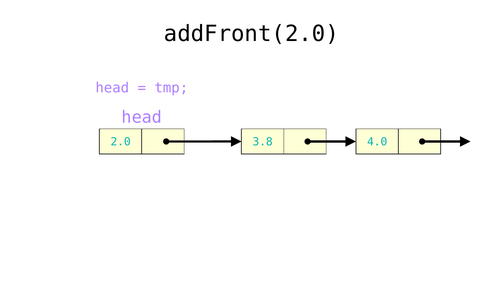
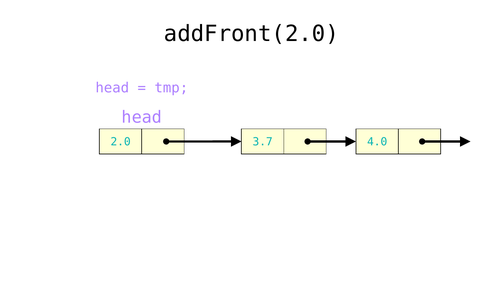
3.8: 3.8 -> 3.7 (263, 142)
